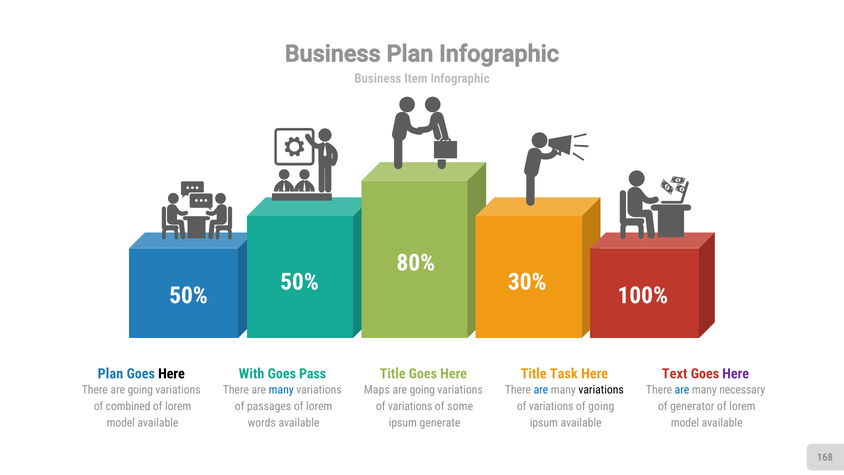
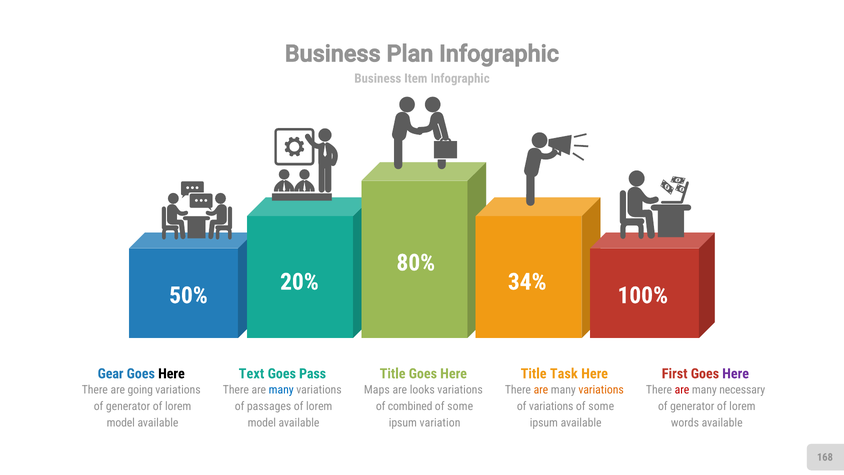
50%: 50% -> 20% (299, 282)
30%: 30% -> 34% (527, 282)
Plan: Plan -> Gear (111, 373)
With: With -> Text (251, 373)
Text: Text -> First (675, 373)
going: going -> looks (422, 390)
are colour: blue -> orange (541, 390)
variations colour: black -> orange (601, 390)
are colour: blue -> red (682, 390)
combined: combined -> generator (128, 406)
variations: variations -> combined (410, 406)
going: going -> some (601, 406)
words: words -> model (262, 423)
generate: generate -> variation (440, 423)
model: model -> words (685, 423)
